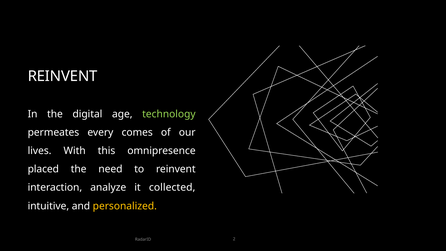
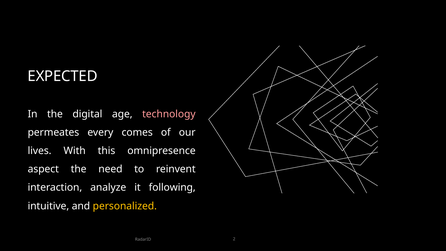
REINVENT: REINVENT -> EXPECTED (63, 76)
technology colour: light green -> pink (169, 114)
placed: placed -> aspect (43, 169)
collected: collected -> following (172, 188)
